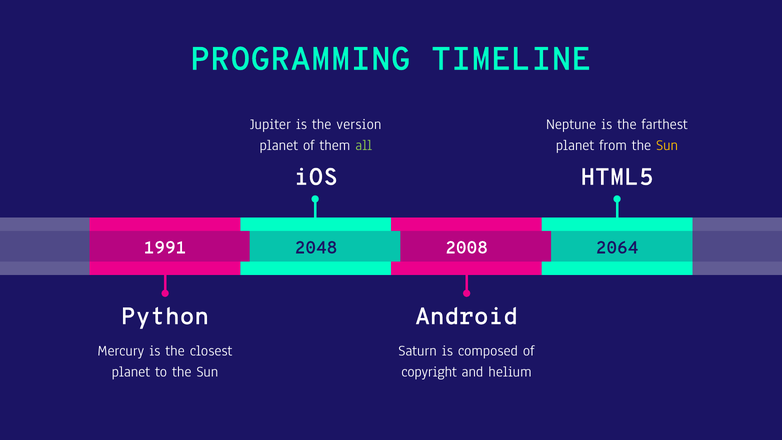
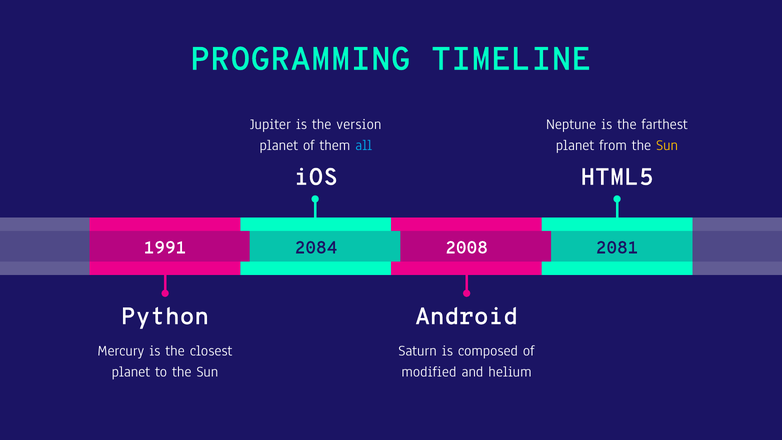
all colour: light green -> light blue (364, 145)
2048: 2048 -> 2084 (316, 248)
2064: 2064 -> 2081 (617, 248)
copyright: copyright -> modified (429, 372)
